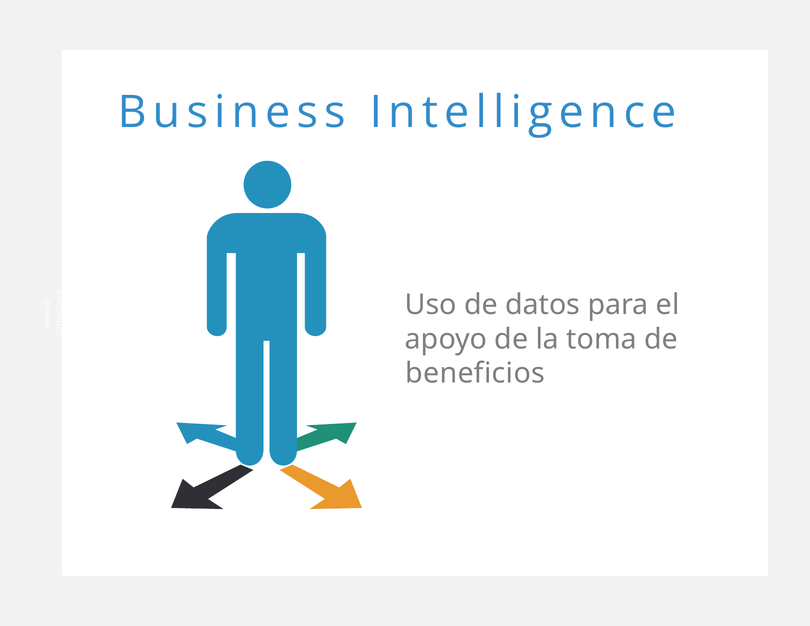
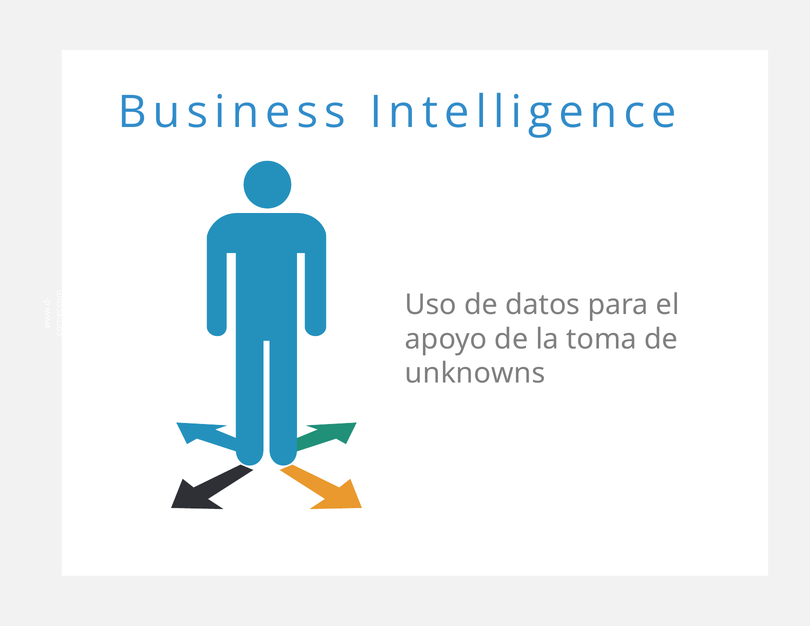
beneficios: beneficios -> unknowns (475, 373)
